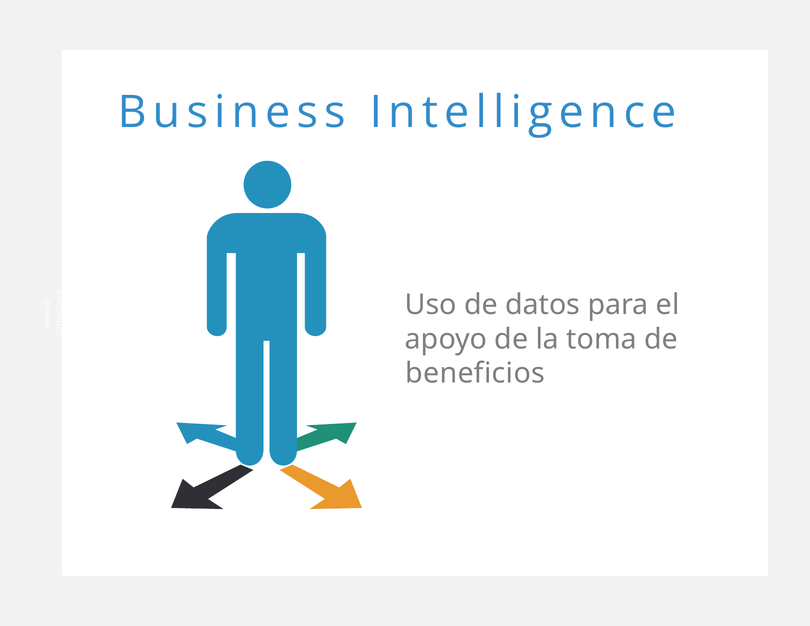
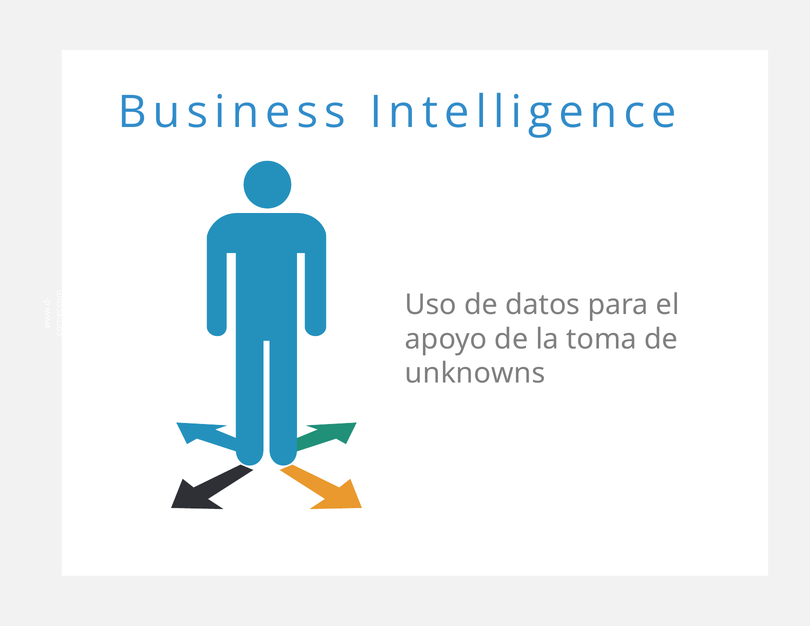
beneficios: beneficios -> unknowns (475, 373)
